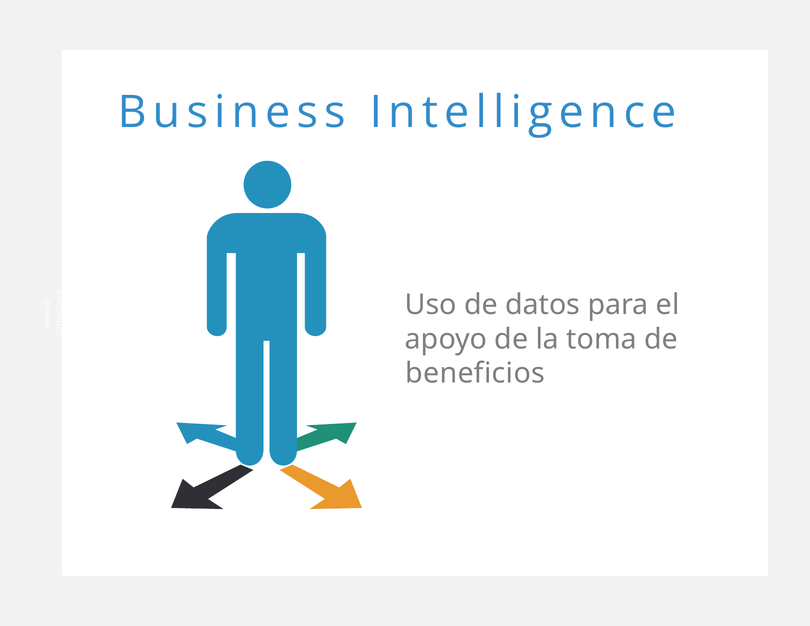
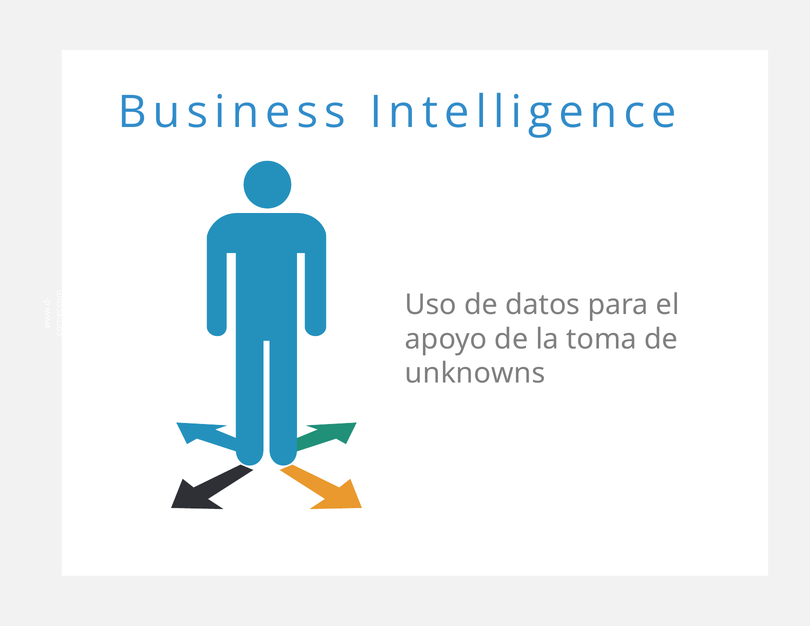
beneficios: beneficios -> unknowns (475, 373)
